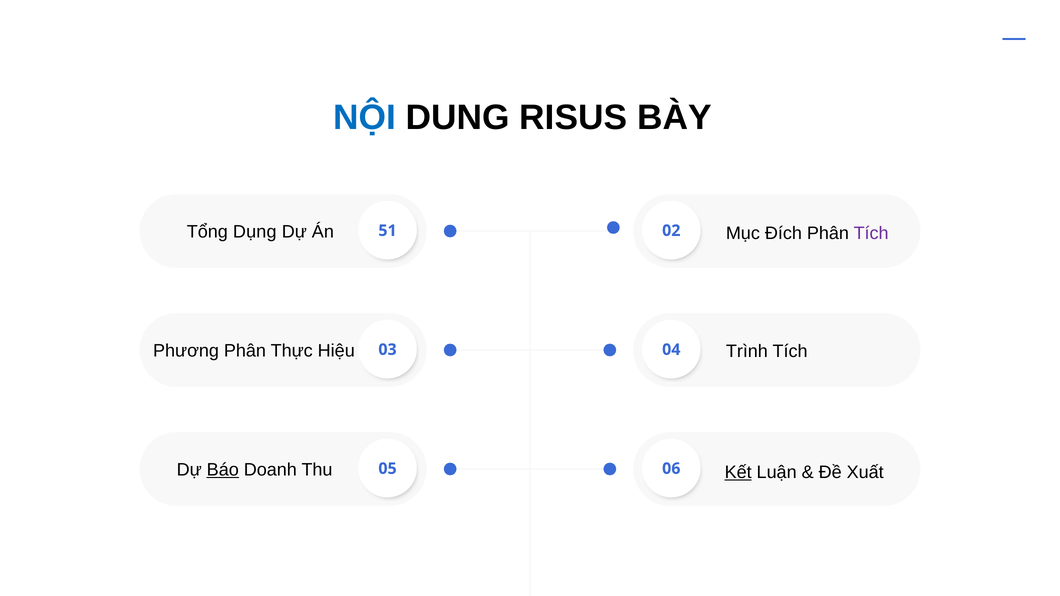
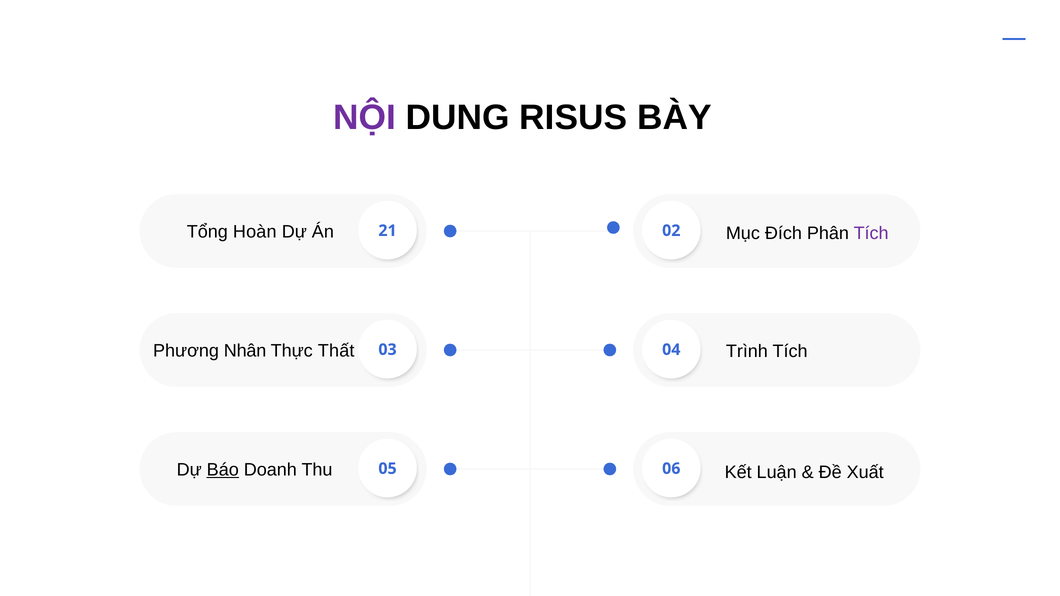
NỘI colour: blue -> purple (365, 118)
Dụng: Dụng -> Hoàn (255, 232)
51: 51 -> 21 (388, 231)
Phương Phân: Phân -> Nhân (245, 351)
Hiệu: Hiệu -> Thất (336, 351)
Kết underline: present -> none (738, 472)
